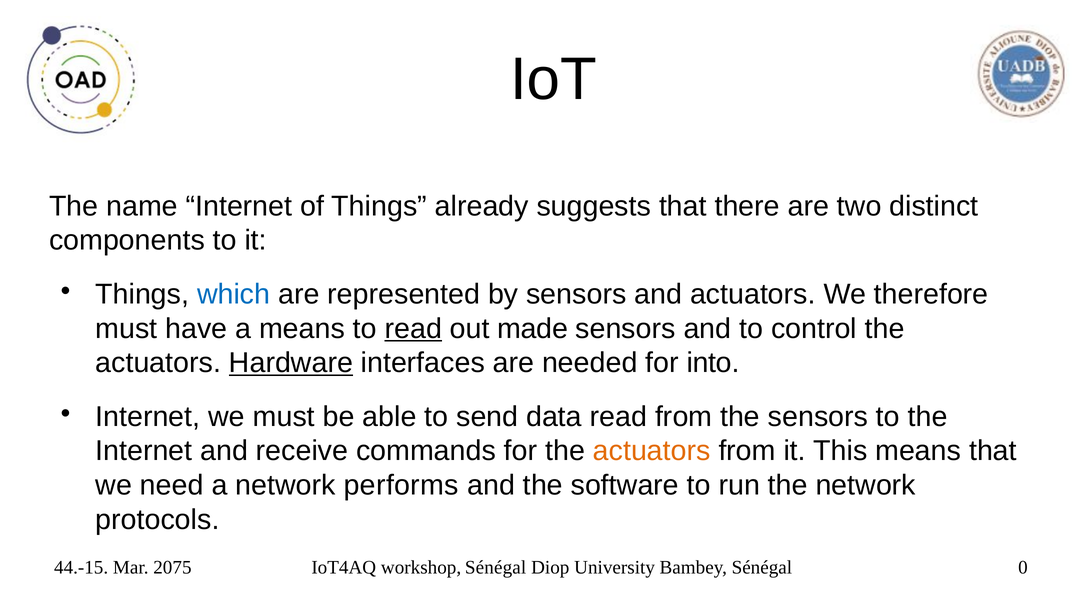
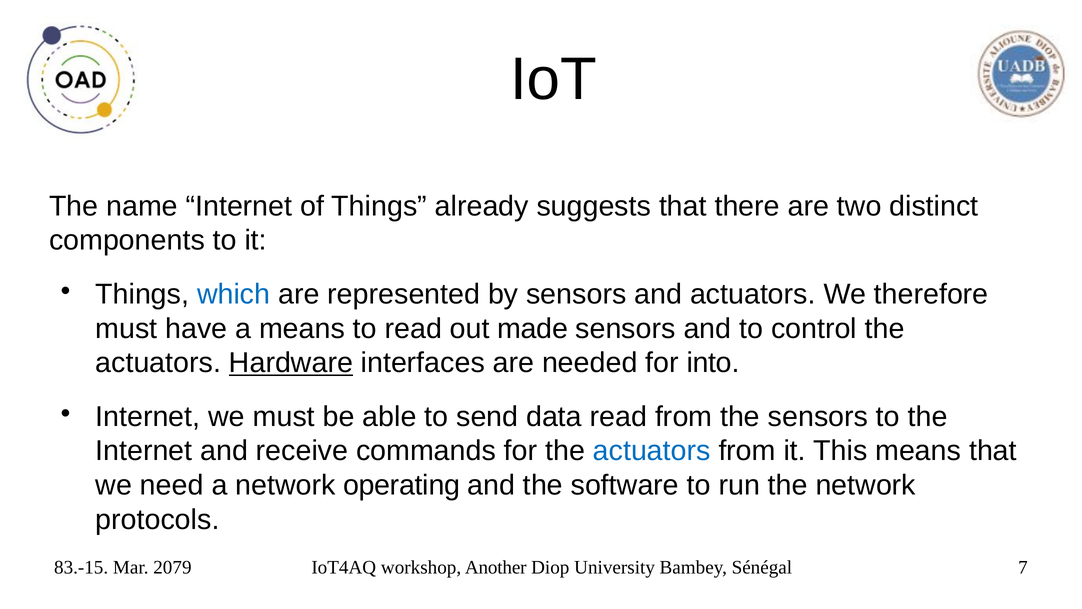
read underline: present -> none (413, 328)
actuators colour: orange -> blue (652, 451)
performs: performs -> operating (402, 485)
44.-15: 44.-15 -> 83.-15 (81, 567)
2075: 2075 -> 2079 (172, 567)
workshop Sénégal: Sénégal -> Another (496, 567)
0: 0 -> 7 (1023, 567)
